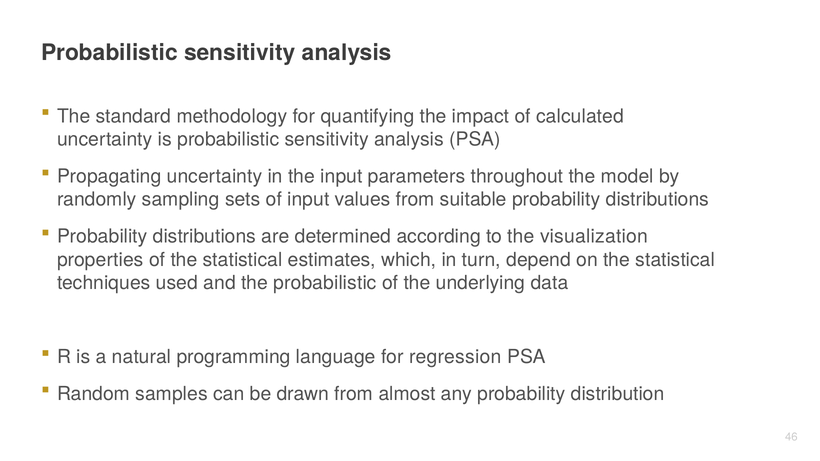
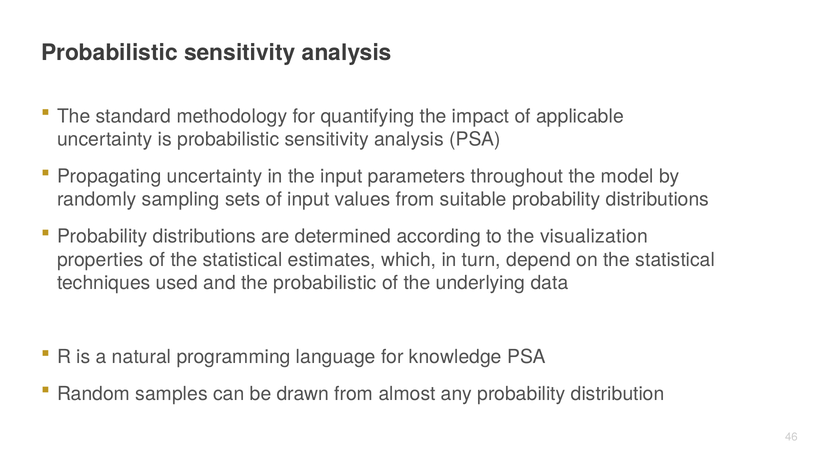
calculated: calculated -> applicable (580, 116)
regression: regression -> knowledge (455, 357)
